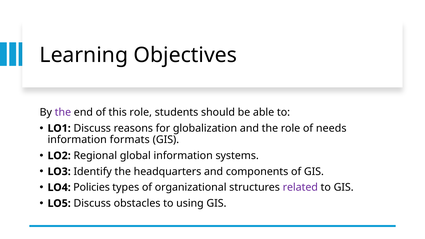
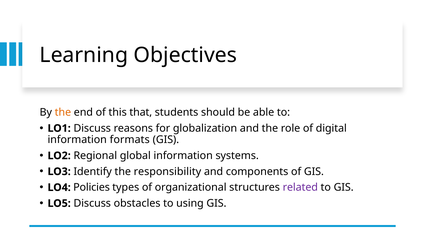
the colour: purple -> orange (63, 112)
this role: role -> that (141, 112)
needs: needs -> digital (331, 128)
headquarters: headquarters -> responsibility (167, 172)
